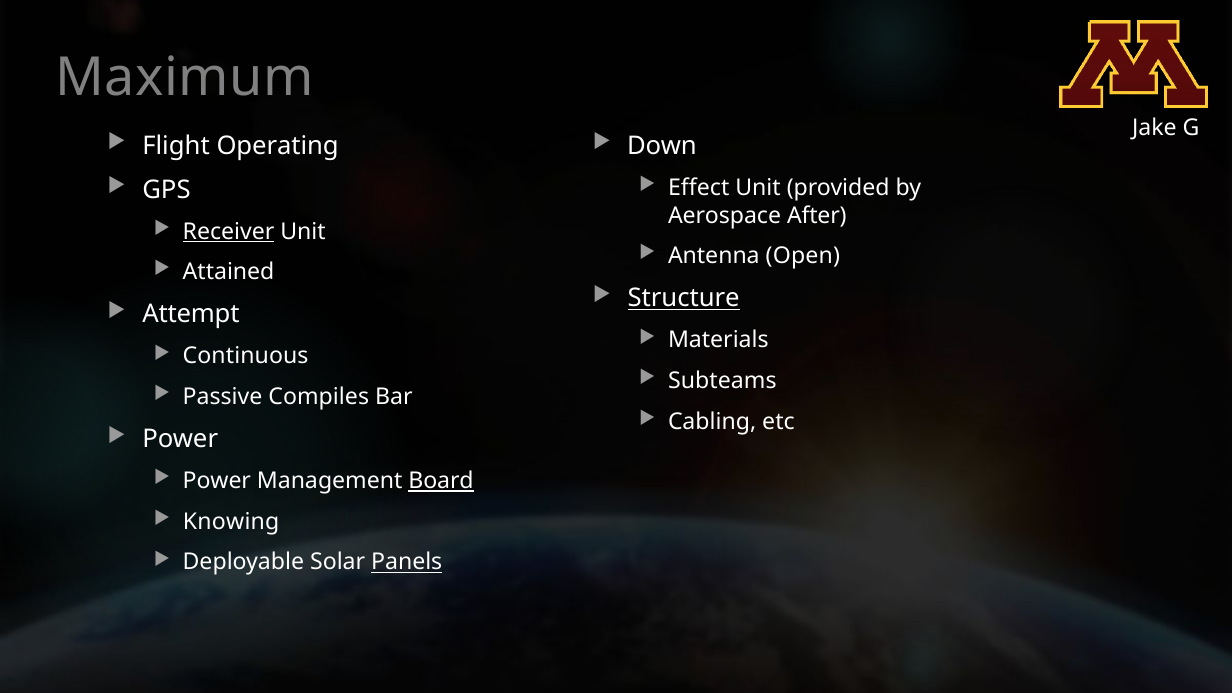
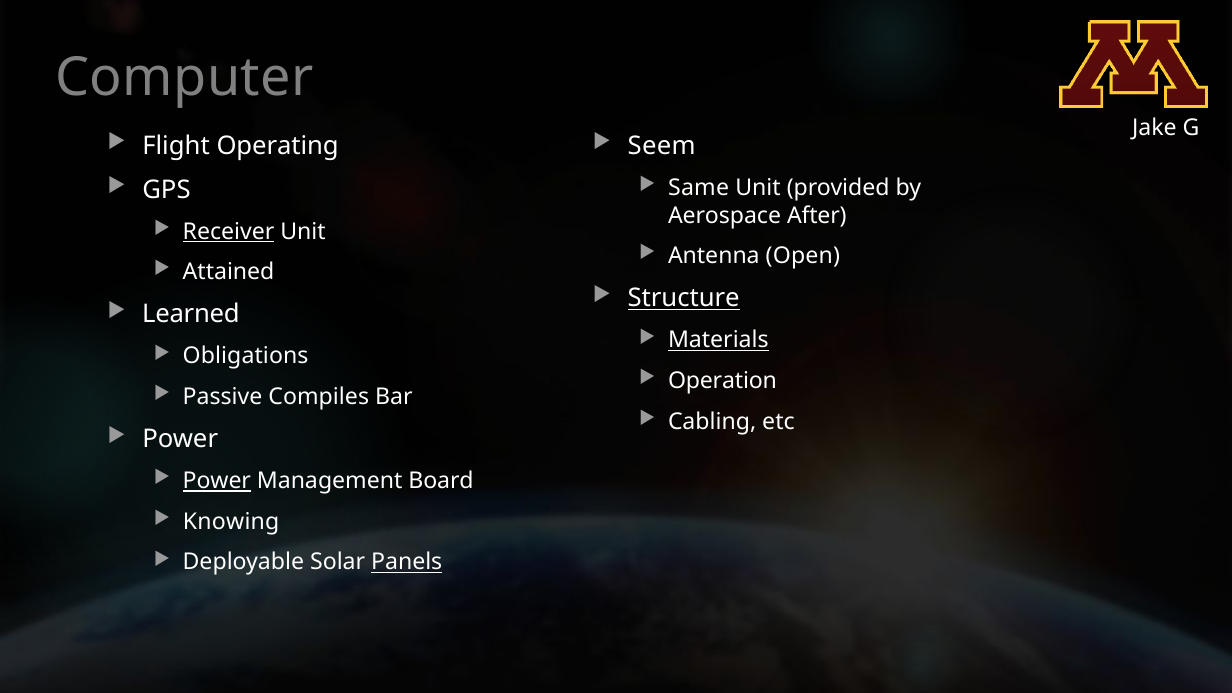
Maximum: Maximum -> Computer (185, 77)
Down: Down -> Seem (662, 146)
Effect: Effect -> Same (699, 188)
Attempt: Attempt -> Learned (191, 314)
Materials underline: none -> present (718, 340)
Continuous: Continuous -> Obligations (246, 356)
Subteams: Subteams -> Operation (722, 381)
Power underline: none -> present (217, 481)
Board underline: present -> none (441, 481)
